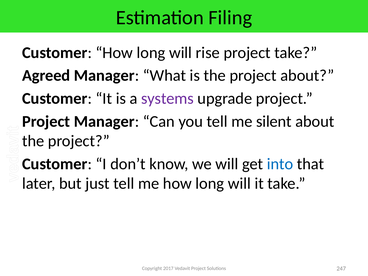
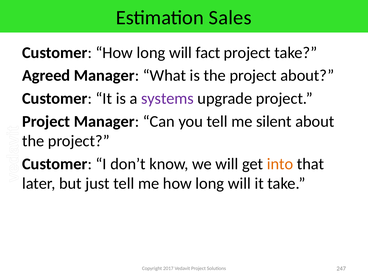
Filing: Filing -> Sales (230, 18)
rise: rise -> fact (208, 53)
into colour: blue -> orange (280, 164)
